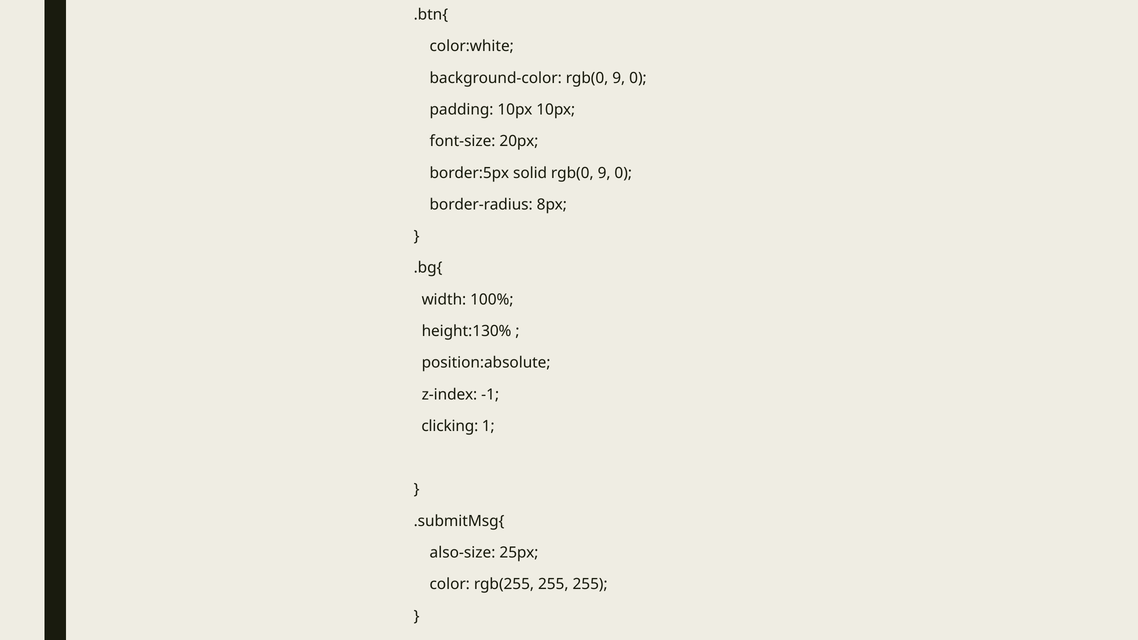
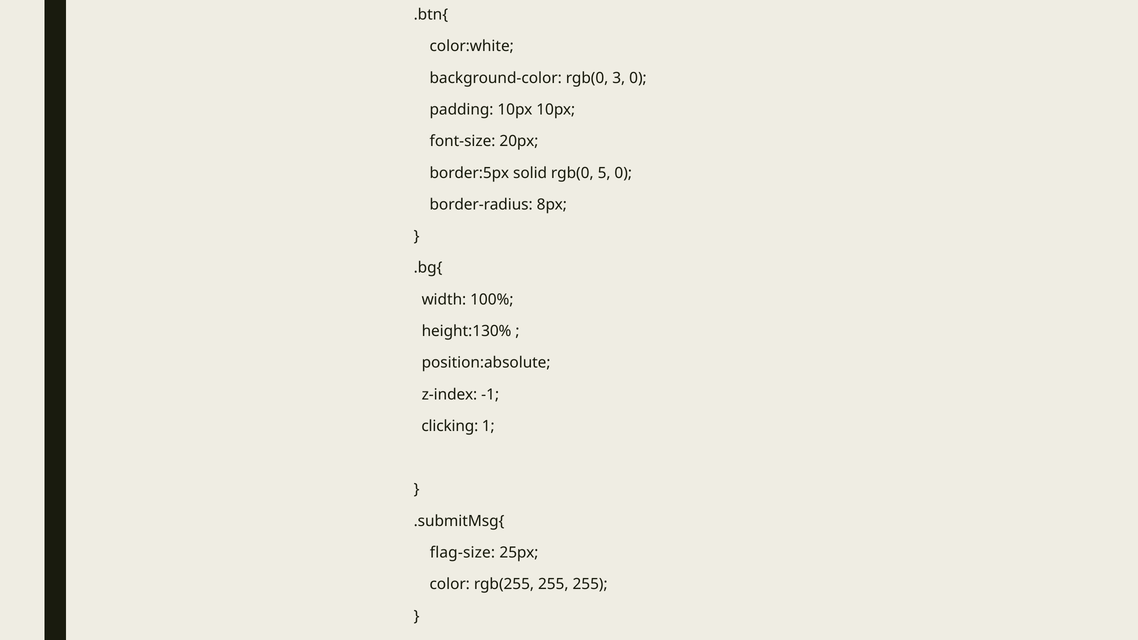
background-color rgb(0 9: 9 -> 3 (619, 78)
solid rgb(0 9: 9 -> 5 (604, 173)
also-size: also-size -> flag-size (462, 553)
